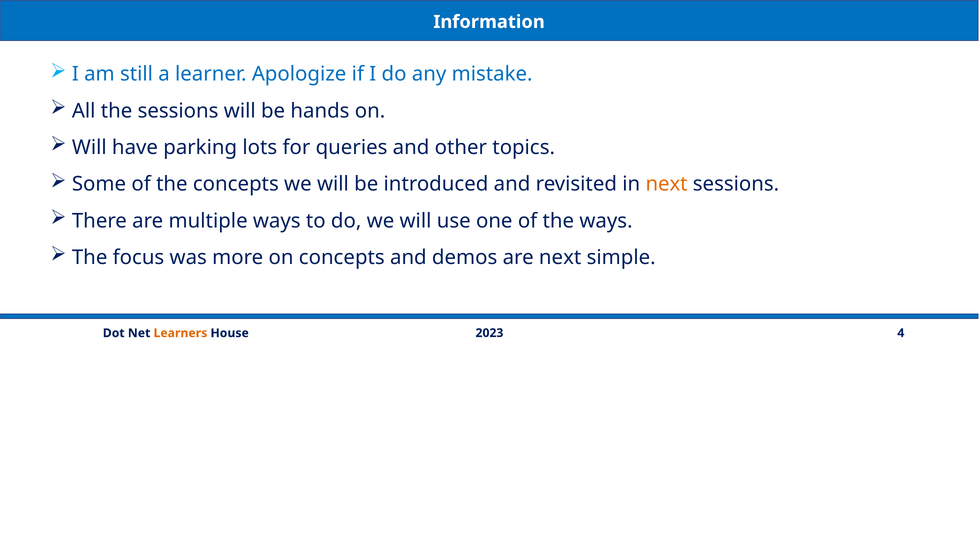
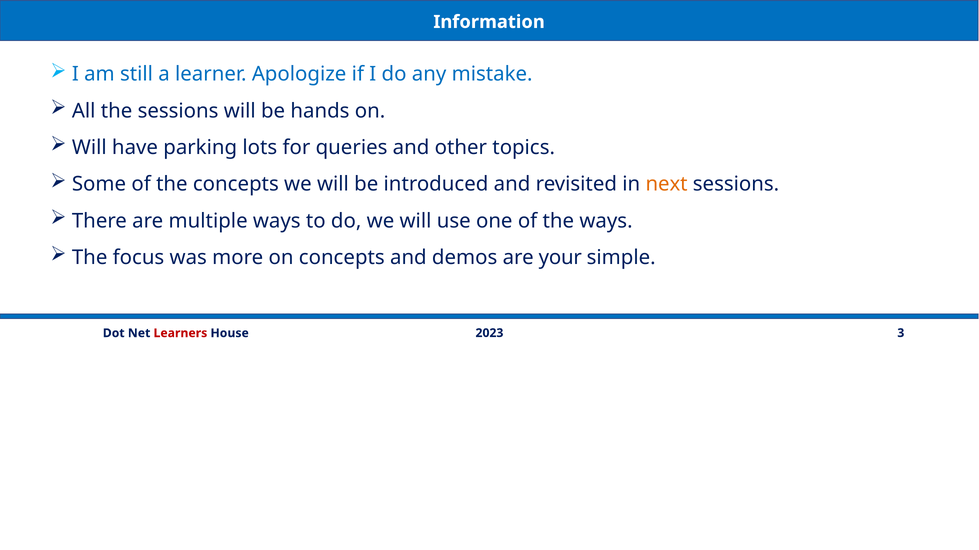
are next: next -> your (560, 258)
4: 4 -> 3 (901, 333)
Learners colour: orange -> red (180, 334)
